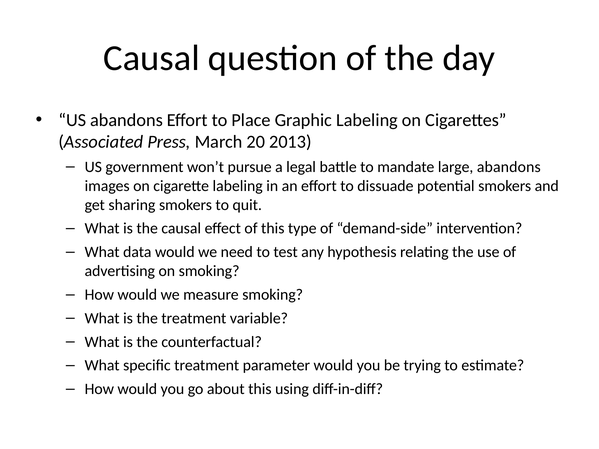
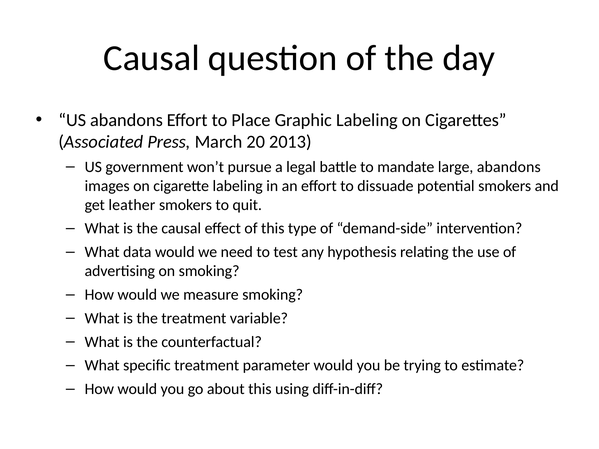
sharing: sharing -> leather (132, 205)
